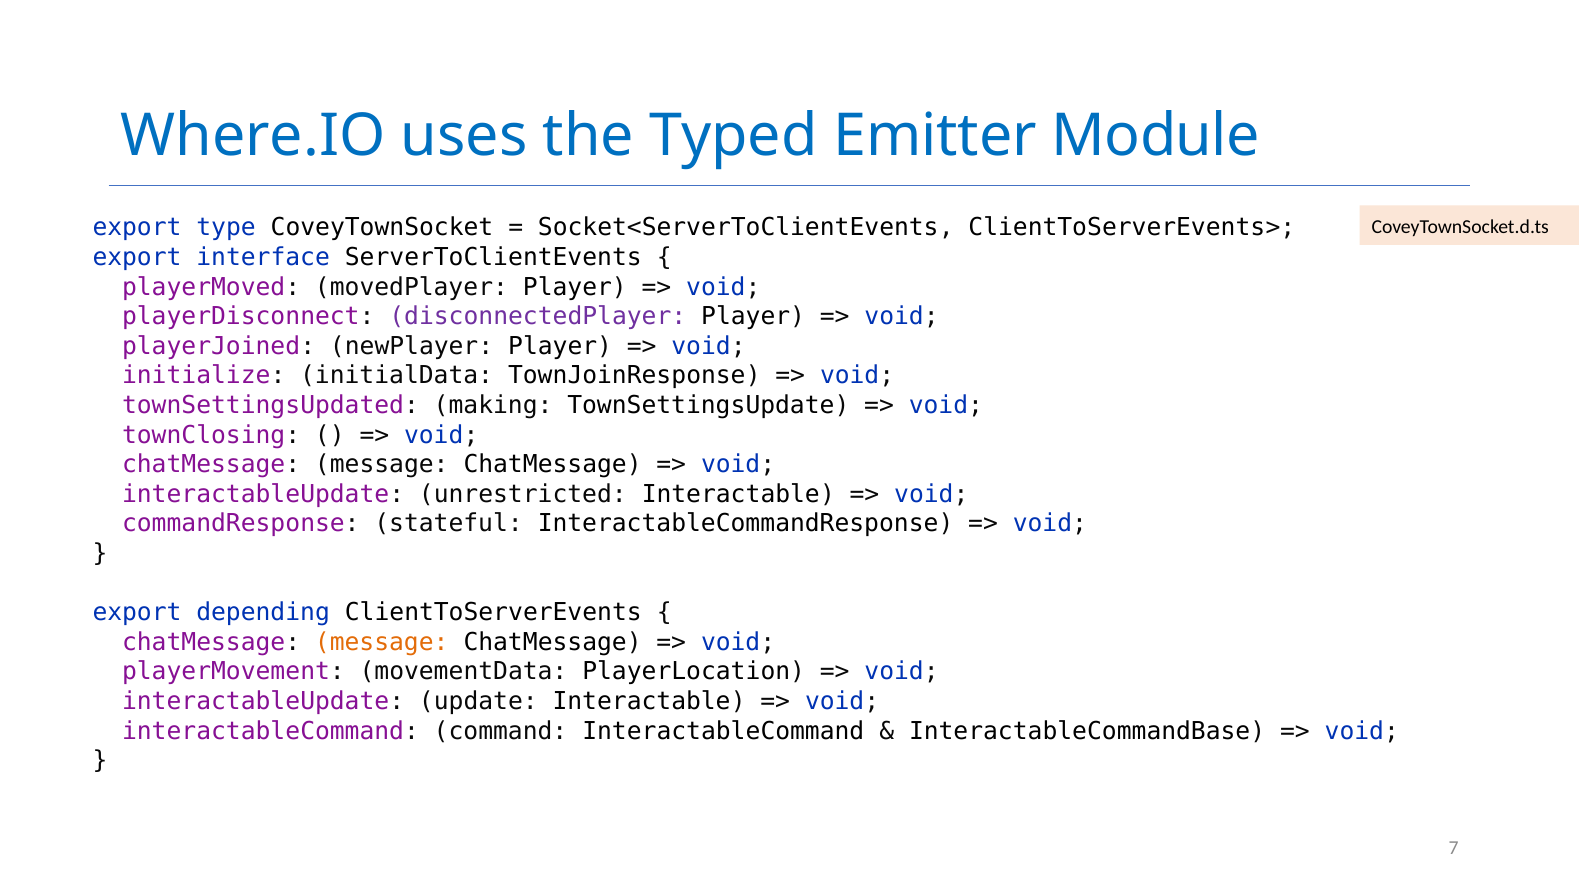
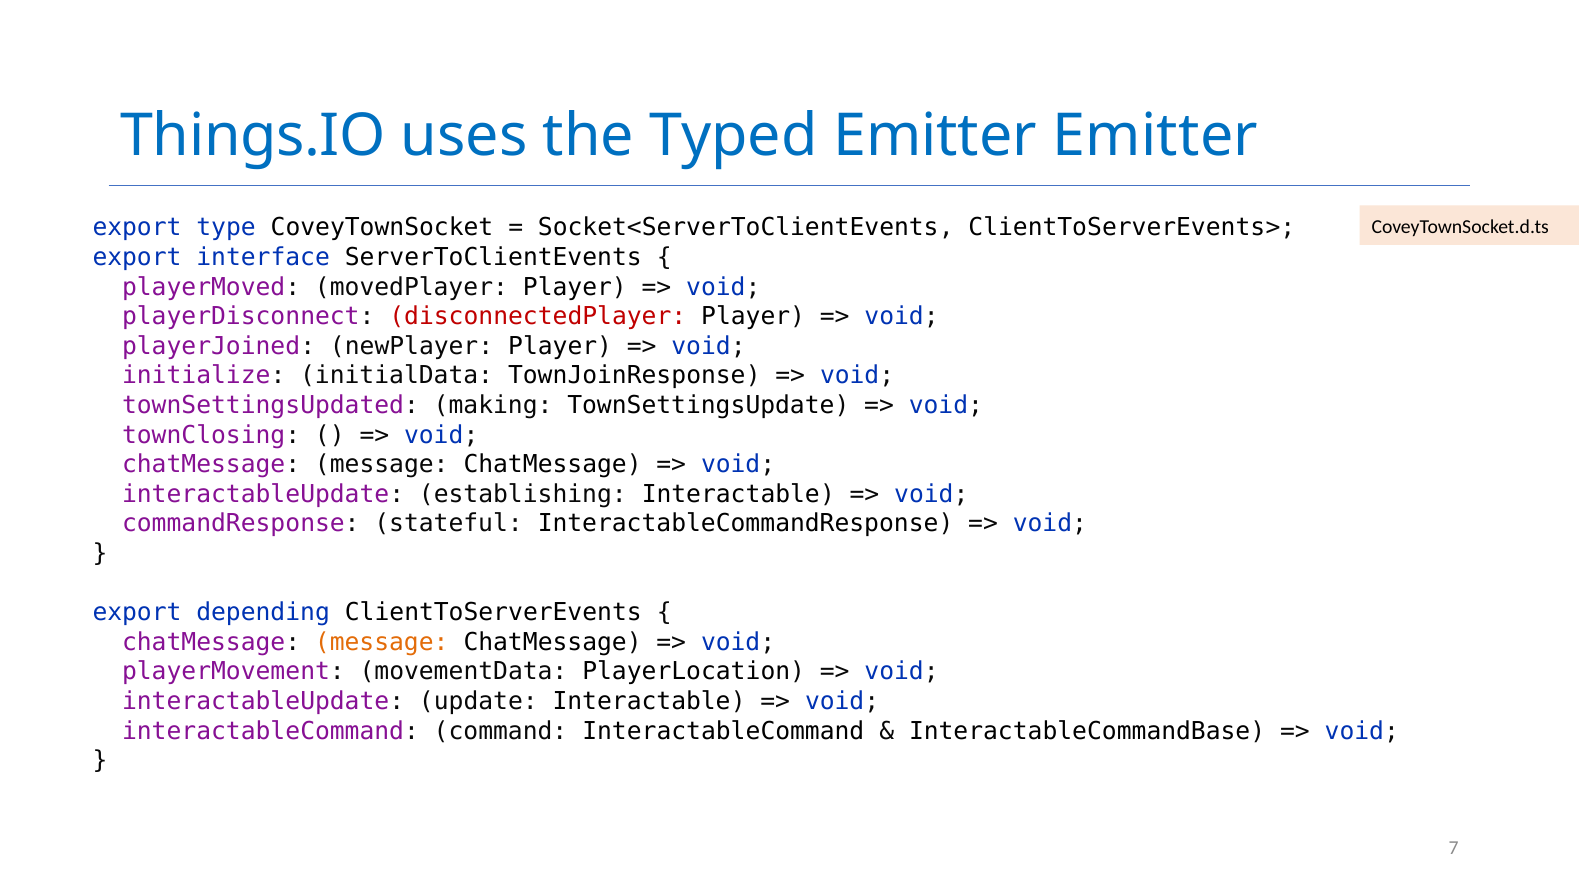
Where.IO: Where.IO -> Things.IO (253, 136)
Emitter Module: Module -> Emitter (1155, 136)
disconnectedPlayer colour: purple -> red (538, 317)
unrestricted: unrestricted -> establishing (523, 494)
